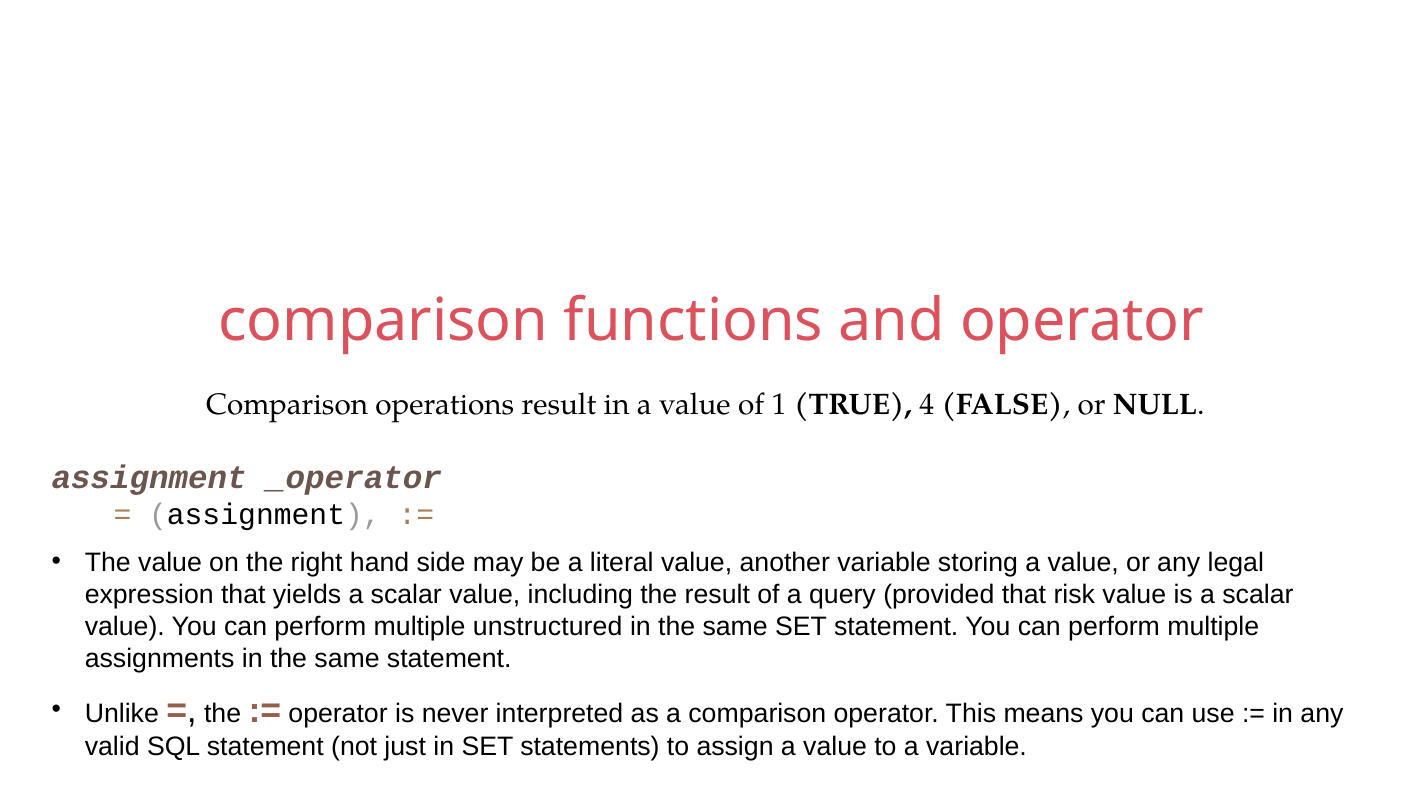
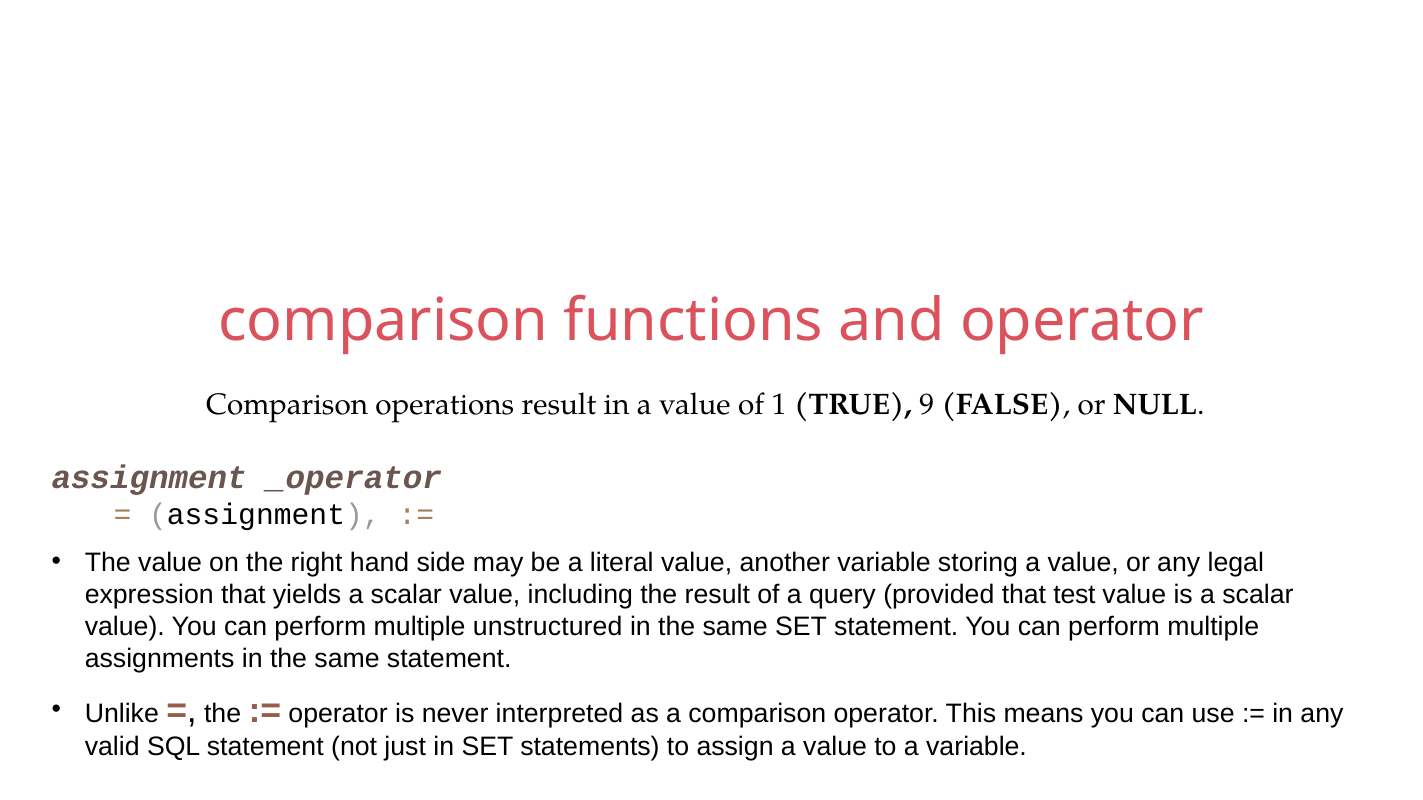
4: 4 -> 9 (927, 405)
risk: risk -> test (1074, 595)
